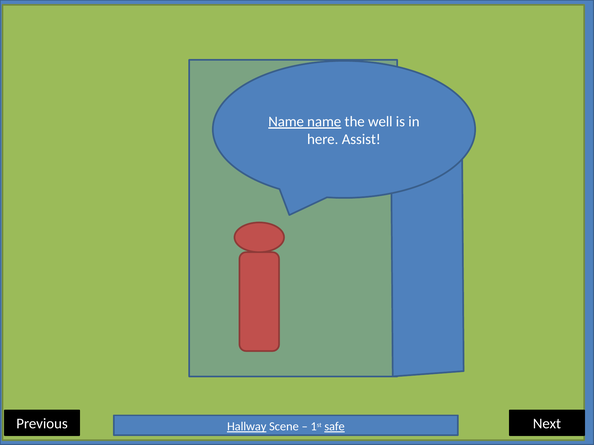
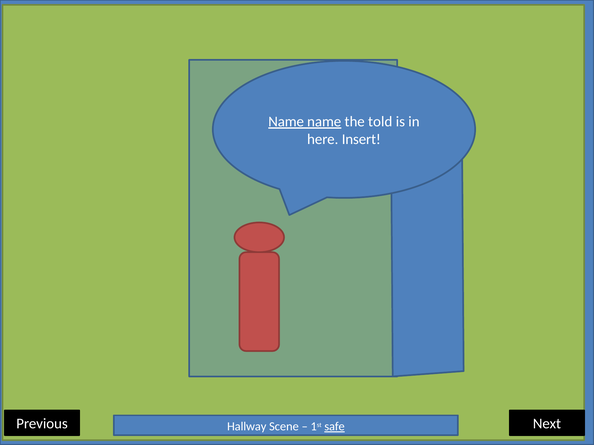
well: well -> told (380, 122)
Assist: Assist -> Insert (361, 139)
Hallway underline: present -> none (247, 427)
